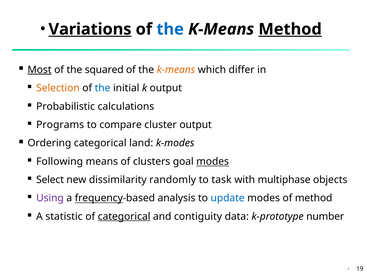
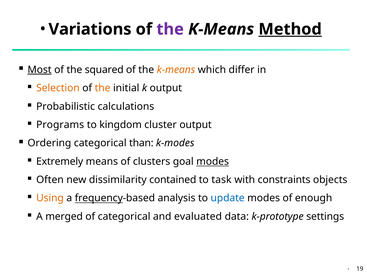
Variations underline: present -> none (90, 29)
the colour: blue -> purple (170, 29)
the colour: blue -> orange (103, 88)
compare: compare -> kingdom (121, 125)
land: land -> than (141, 143)
Following: Following -> Extremely (60, 162)
Select: Select -> Often (50, 180)
randomly: randomly -> contained (173, 180)
multiphase: multiphase -> constraints (284, 180)
Using colour: purple -> orange (50, 198)
of method: method -> enough (314, 198)
statistic: statistic -> merged (64, 217)
categorical underline: present -> none (124, 217)
contiguity: contiguity -> evaluated (198, 217)
number: number -> settings (325, 217)
